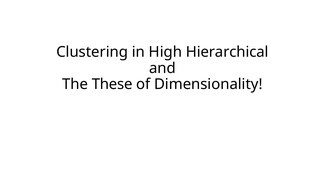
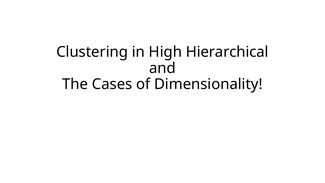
These: These -> Cases (112, 84)
